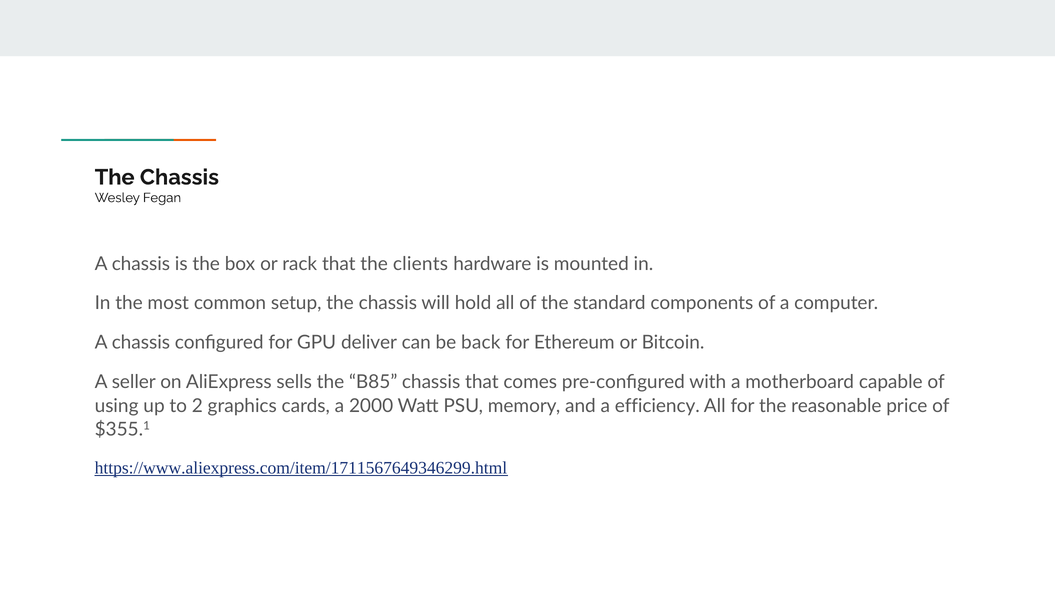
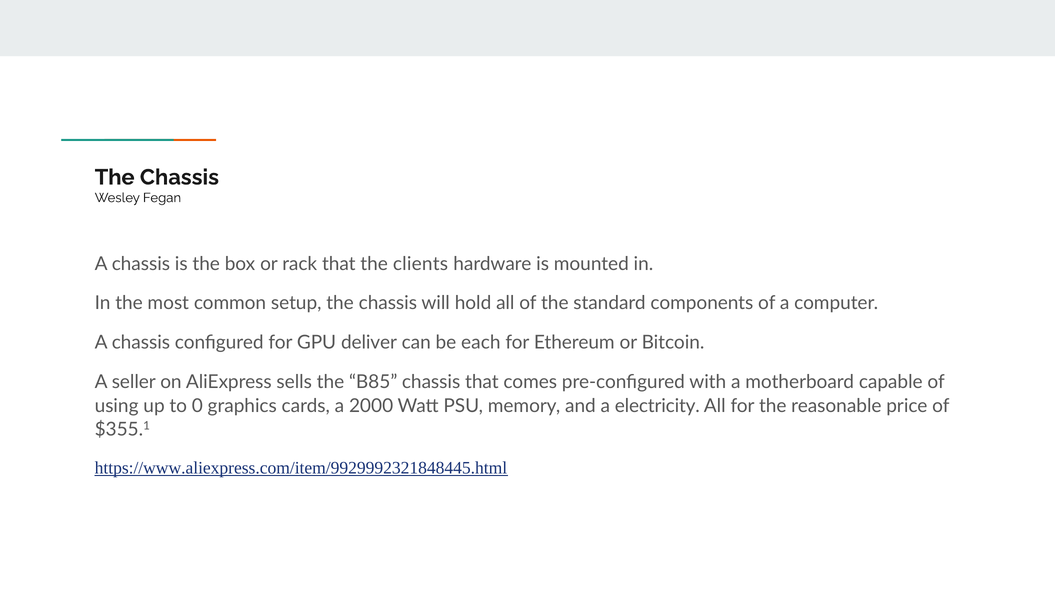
back: back -> each (481, 343)
2: 2 -> 0 (197, 406)
efficiency: efficiency -> electricity (657, 406)
https://www.aliexpress.com/item/1711567649346299.html: https://www.aliexpress.com/item/1711567649346299.html -> https://www.aliexpress.com/item/9929992321848445.html (301, 468)
